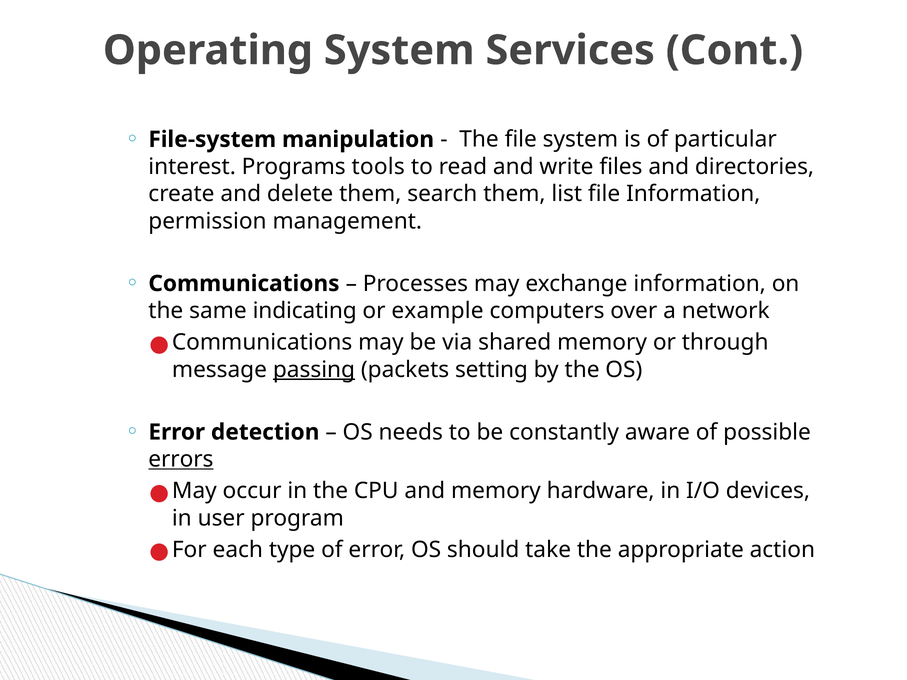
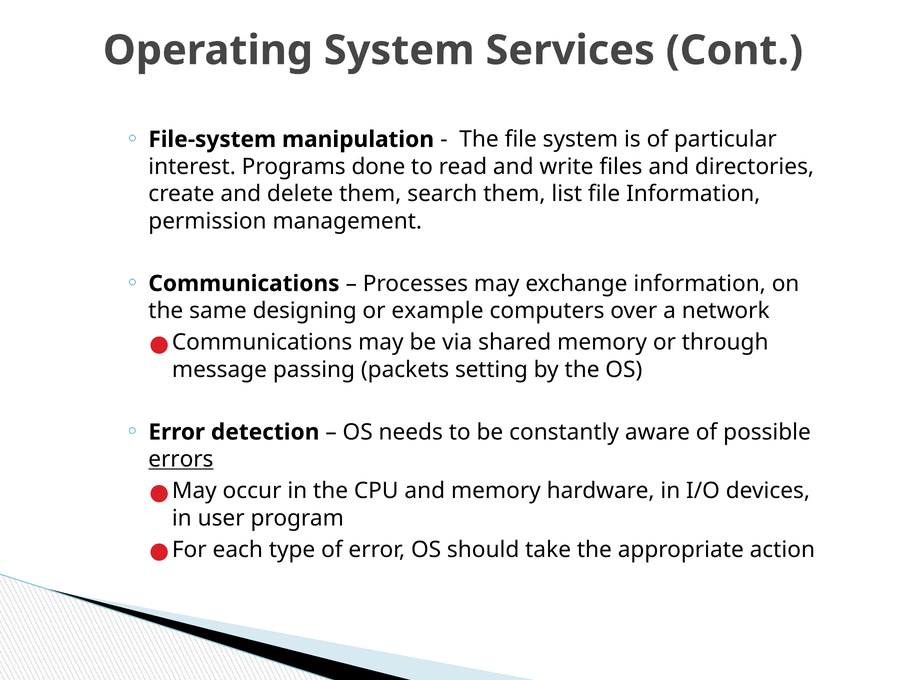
tools: tools -> done (378, 167)
indicating: indicating -> designing (305, 311)
passing underline: present -> none (314, 370)
